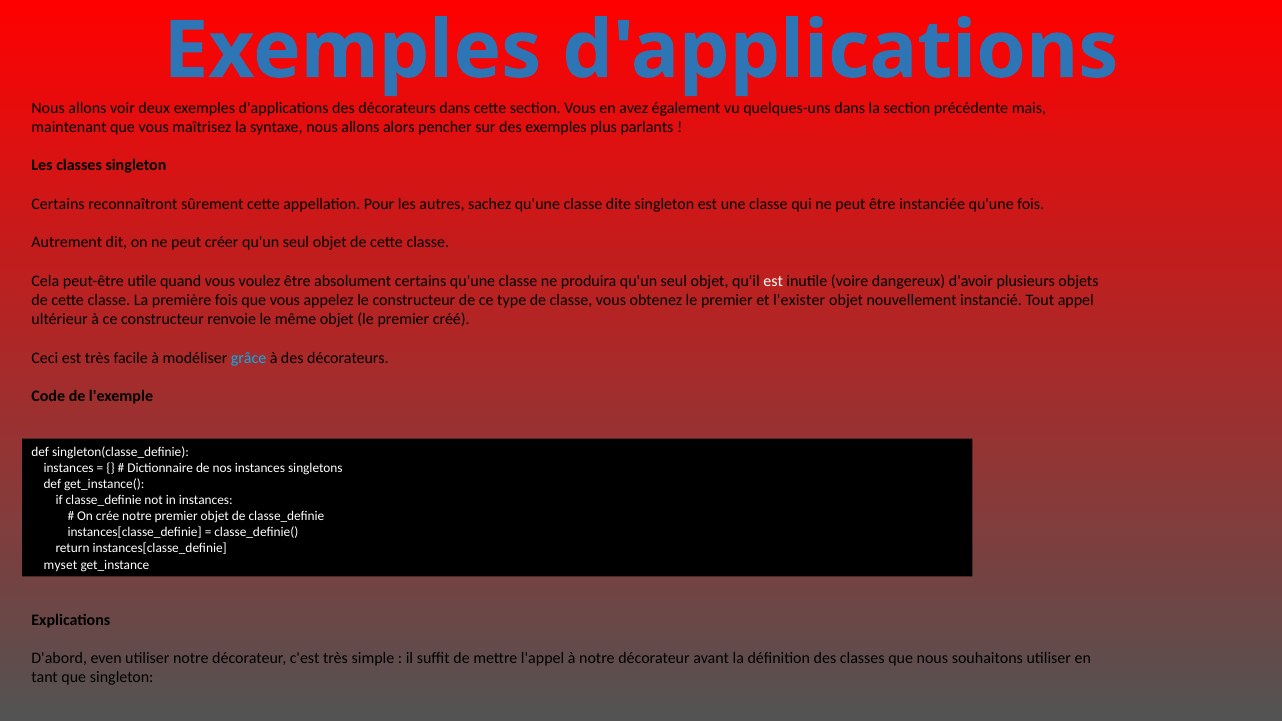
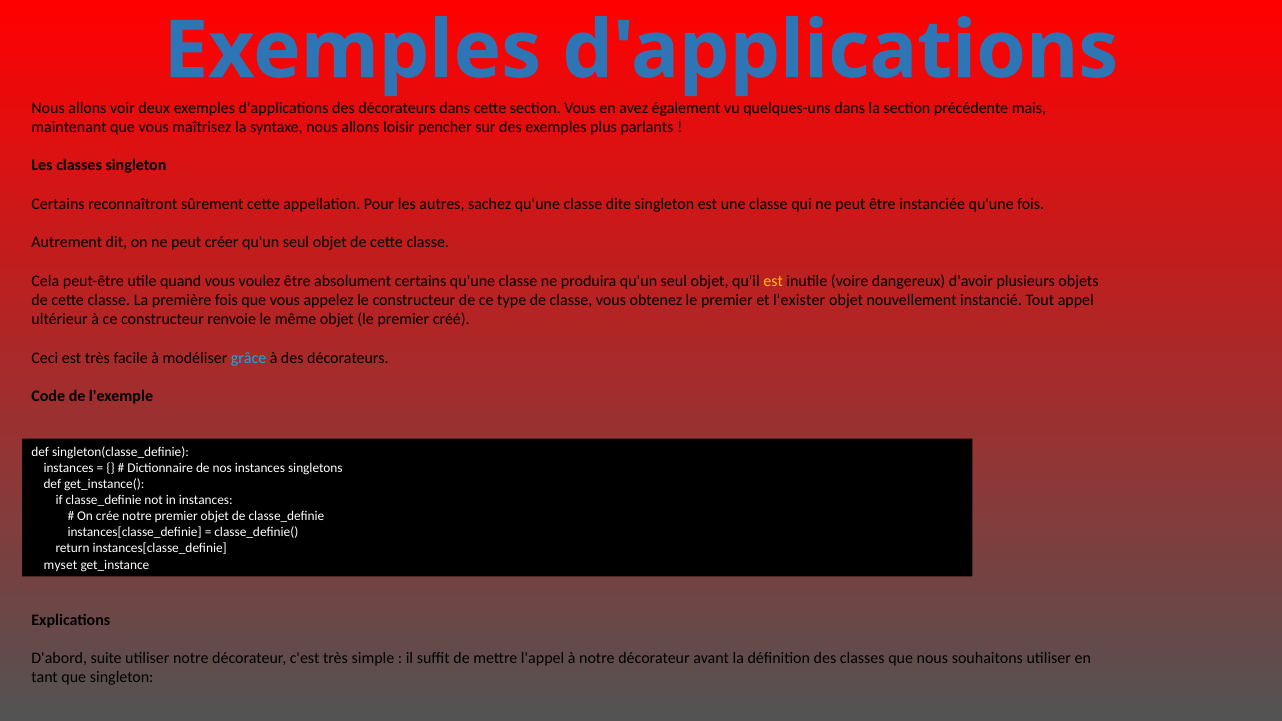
alors: alors -> loisir (399, 127)
est colour: white -> yellow (773, 281)
even: even -> suite (106, 658)
